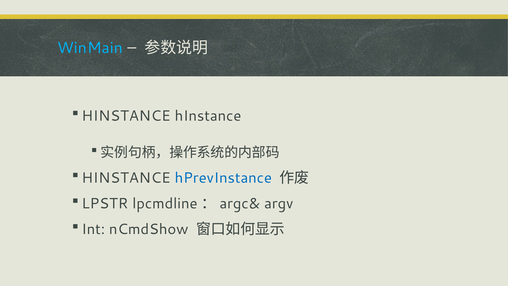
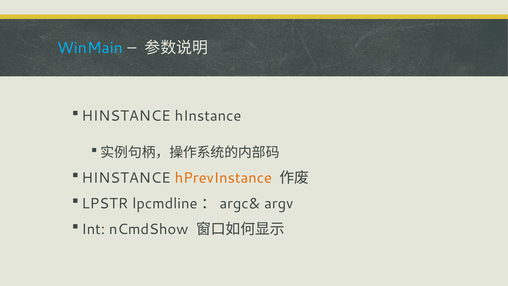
hPrevInstance colour: blue -> orange (223, 178)
